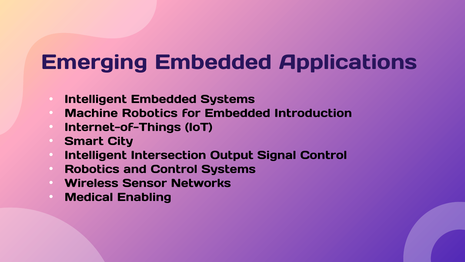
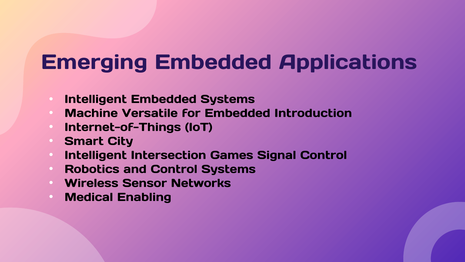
Machine Robotics: Robotics -> Versatile (150, 113)
Output: Output -> Games (232, 155)
